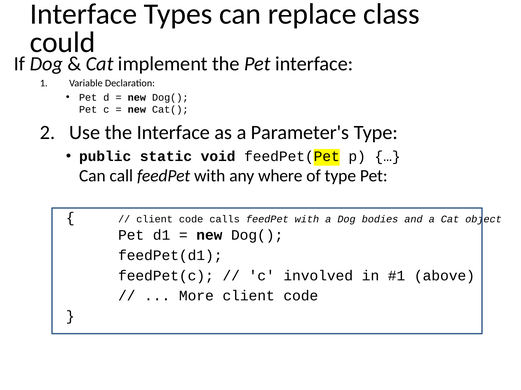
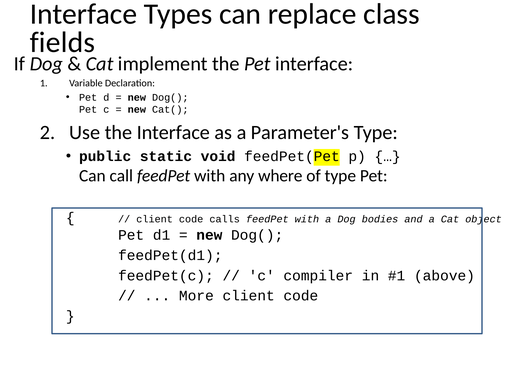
could: could -> fields (62, 43)
involved: involved -> compiler (318, 276)
